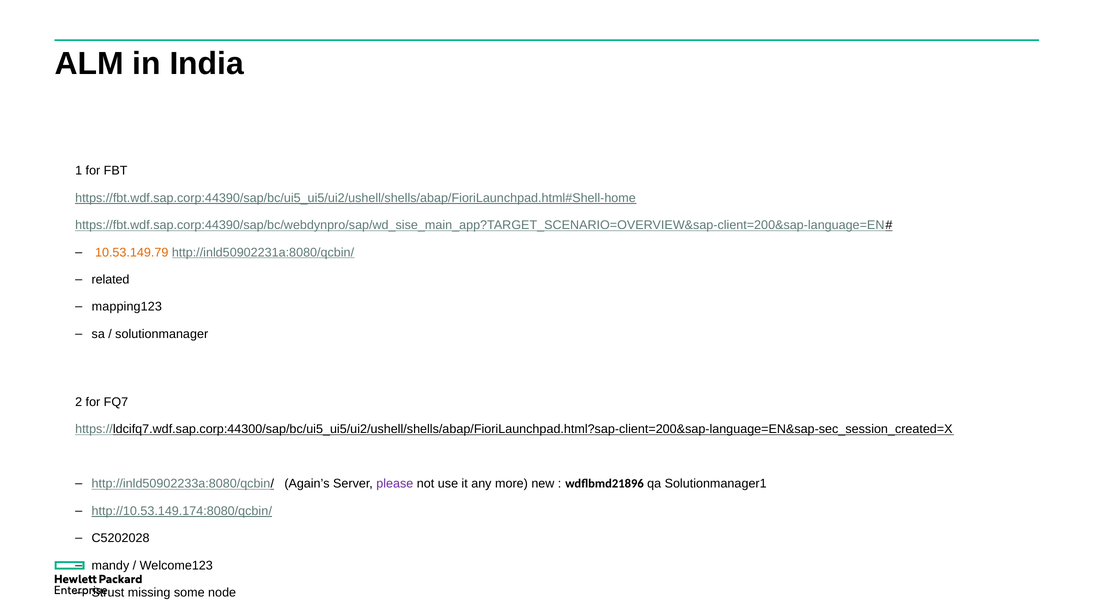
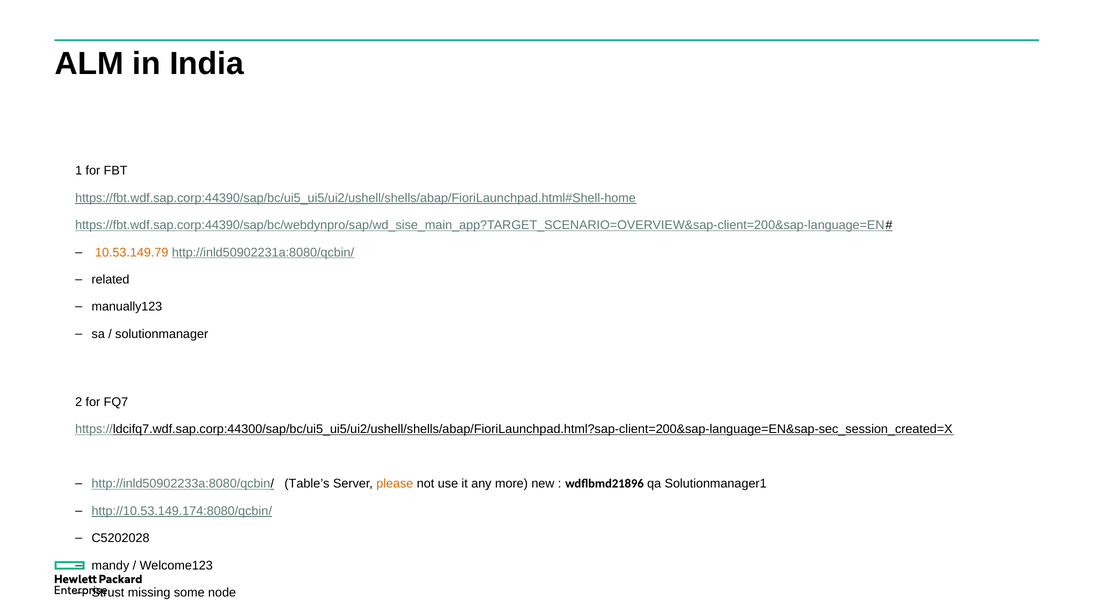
mapping123: mapping123 -> manually123 (127, 307)
Again’s: Again’s -> Table’s (307, 483)
please colour: purple -> orange (395, 483)
